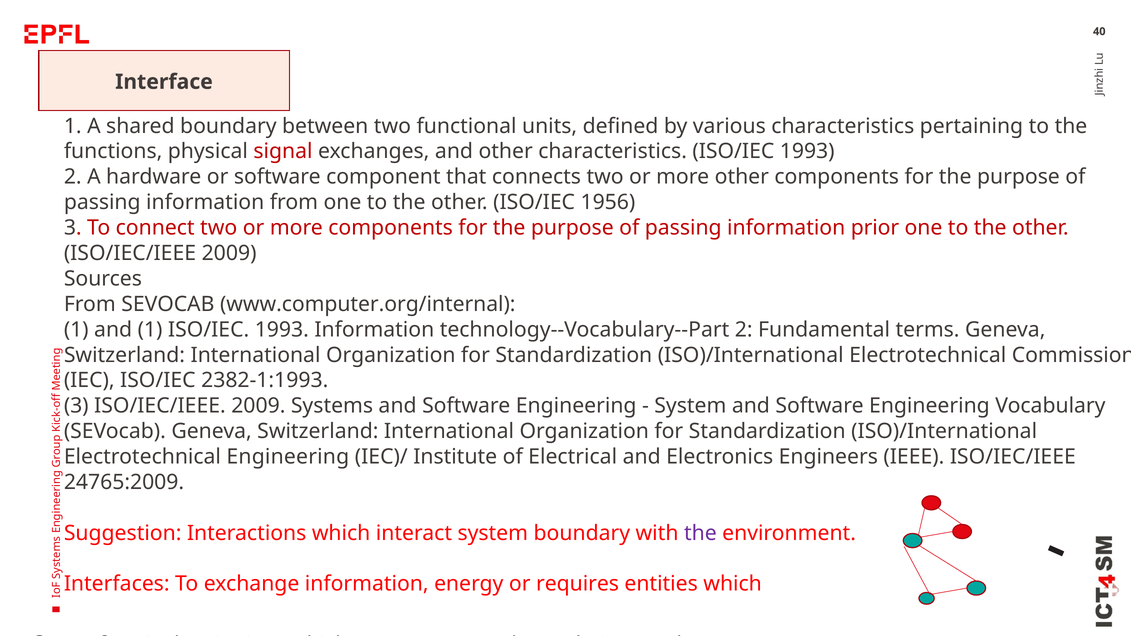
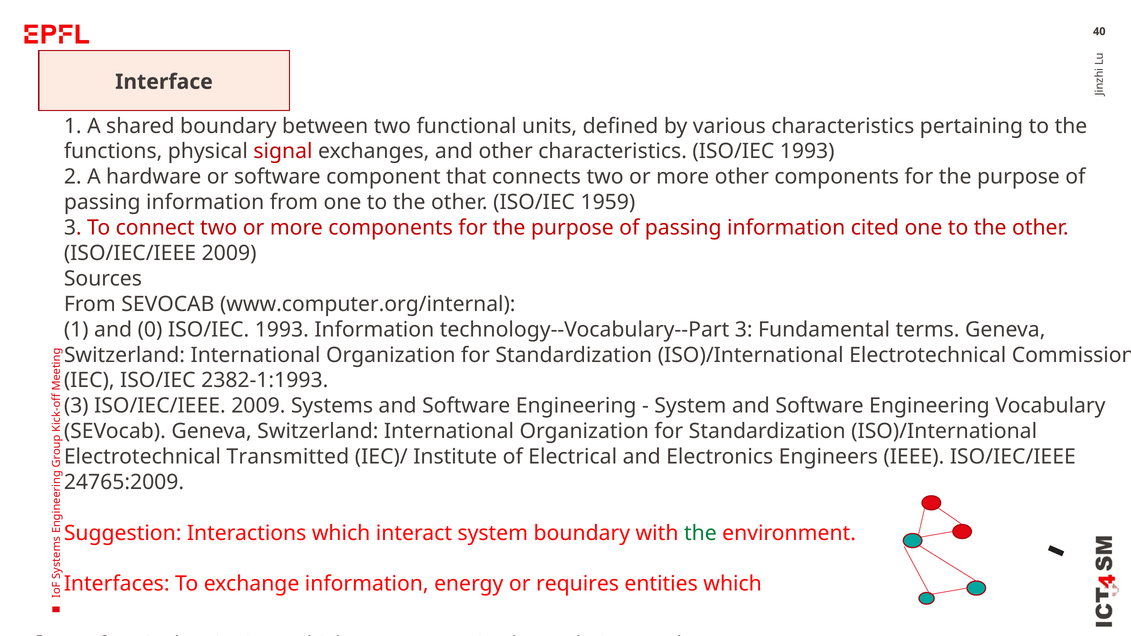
1956: 1956 -> 1959 (608, 202)
prior: prior -> cited (875, 228)
and 1: 1 -> 0 (150, 330)
technology--Vocabulary--Part 2: 2 -> 3 (744, 330)
Electrotechnical Engineering: Engineering -> Transmitted (288, 457)
the colour: purple -> green (700, 533)
